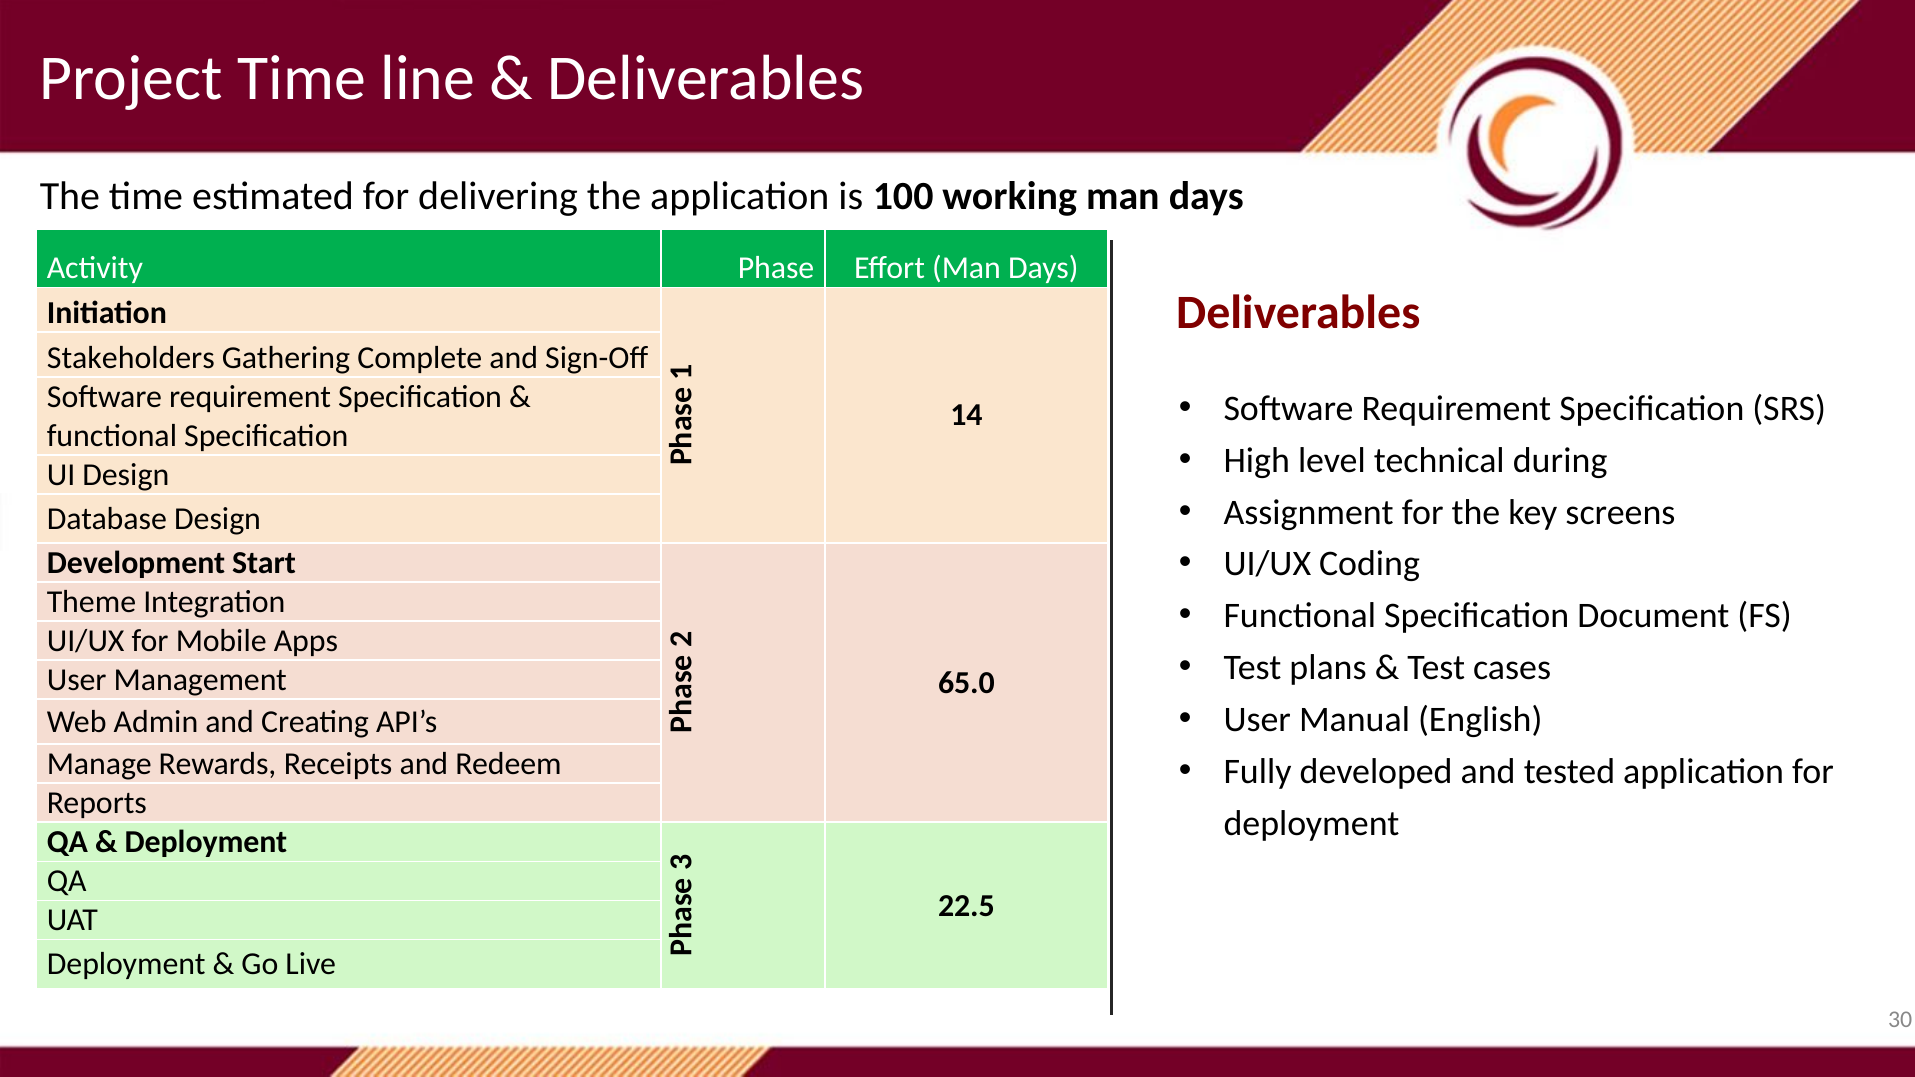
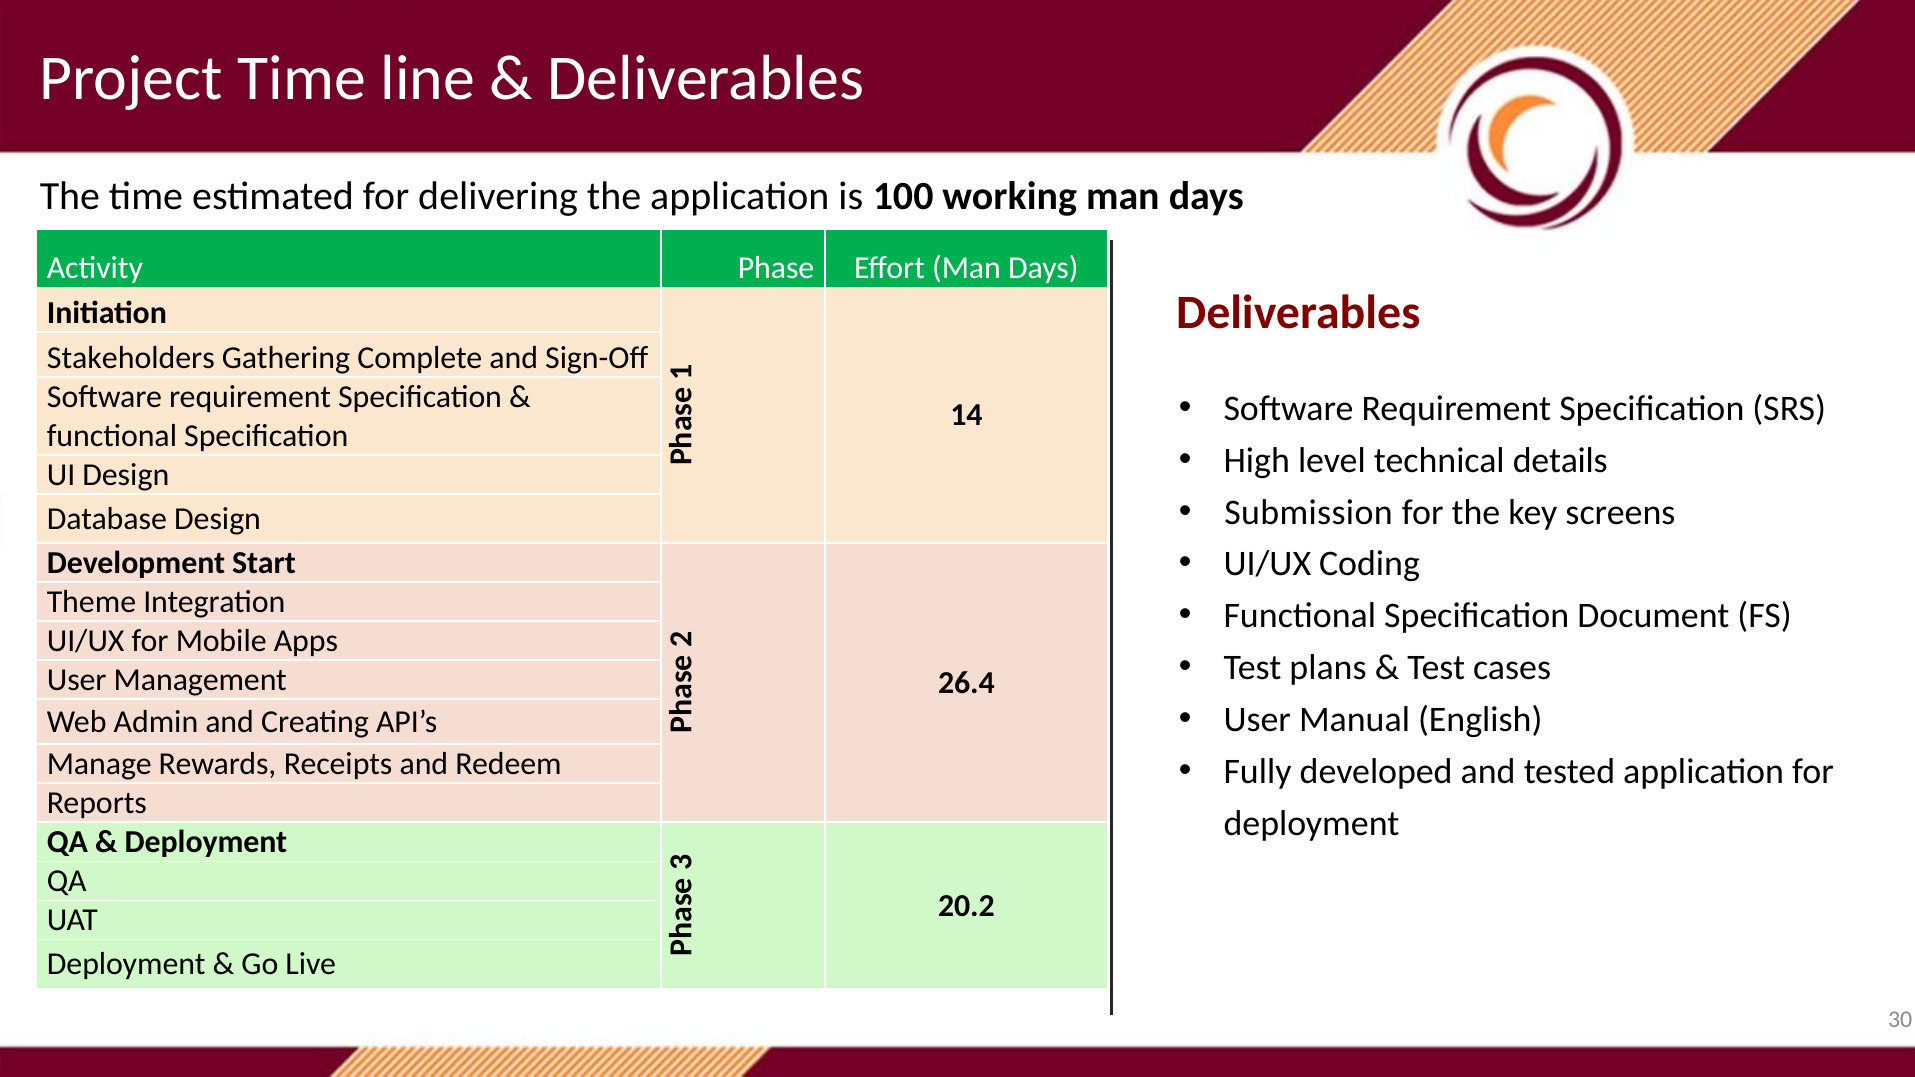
during: during -> details (1560, 460)
Assignment: Assignment -> Submission (1309, 512)
65.0: 65.0 -> 26.4 (966, 683)
22.5: 22.5 -> 20.2 (966, 906)
